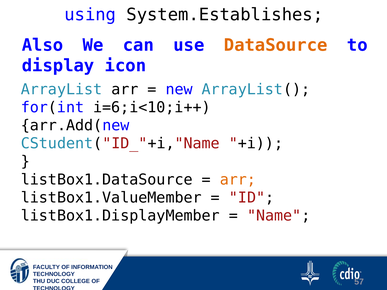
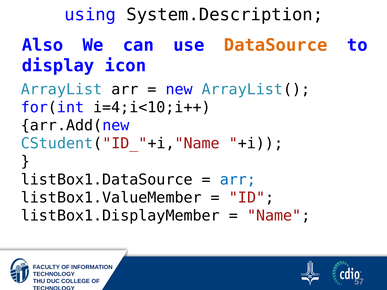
System.Establishes: System.Establishes -> System.Description (225, 15)
i=6;i<10;i++: i=6;i<10;i++ -> i=4;i<10;i++ (152, 107)
arr colour: orange -> blue (238, 180)
